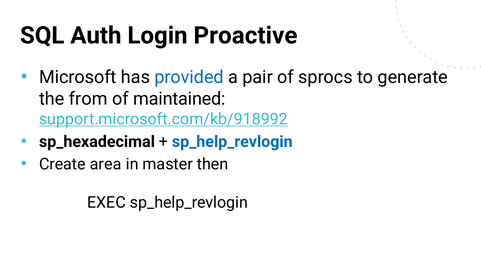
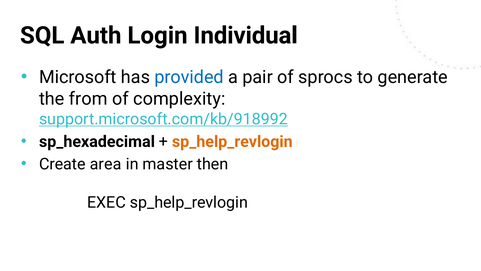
Proactive: Proactive -> Individual (246, 35)
maintained: maintained -> complexity (179, 99)
sp_help_revlogin colour: blue -> orange (232, 141)
